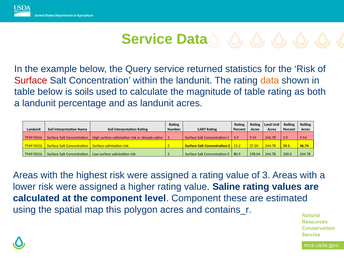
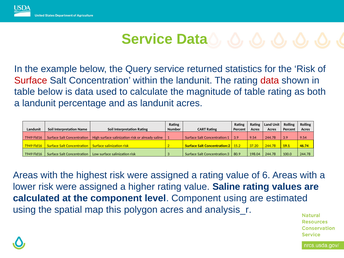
data colour: orange -> red (270, 80)
is soils: soils -> data (84, 92)
of 3: 3 -> 6 (266, 175)
Component these: these -> using (235, 198)
contains_r: contains_r -> analysis_r (228, 210)
